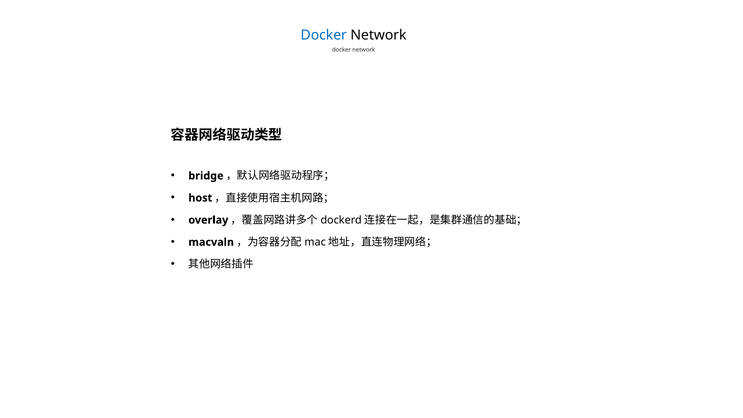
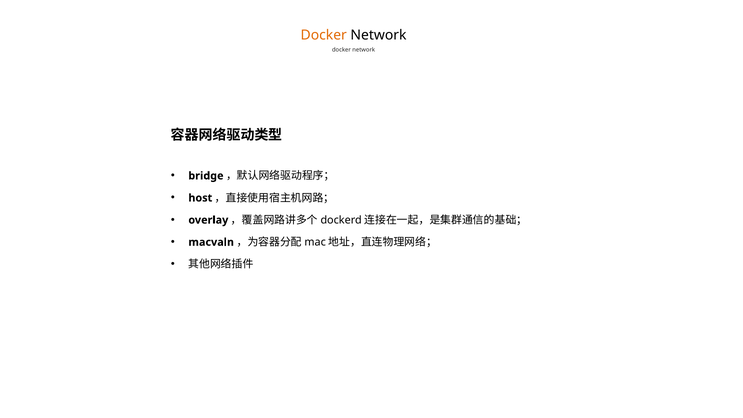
Docker colour: blue -> orange (324, 35)
